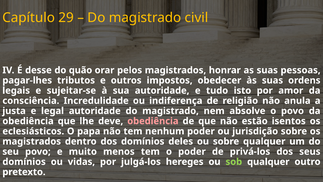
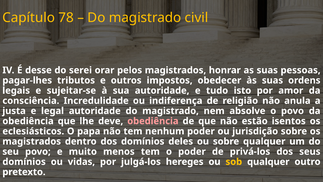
29: 29 -> 78 (66, 18)
quão: quão -> serei (80, 70)
sob colour: light green -> yellow (234, 162)
